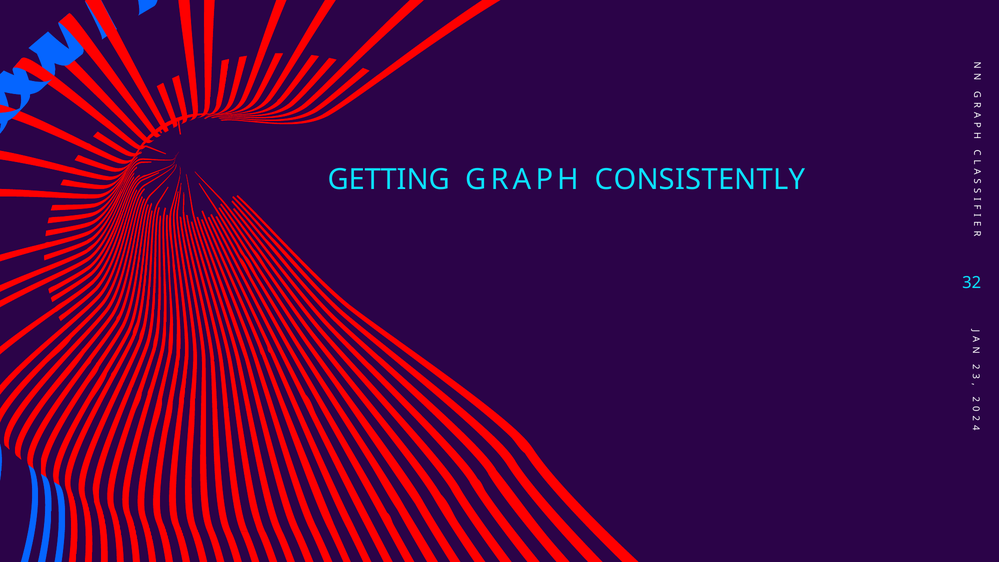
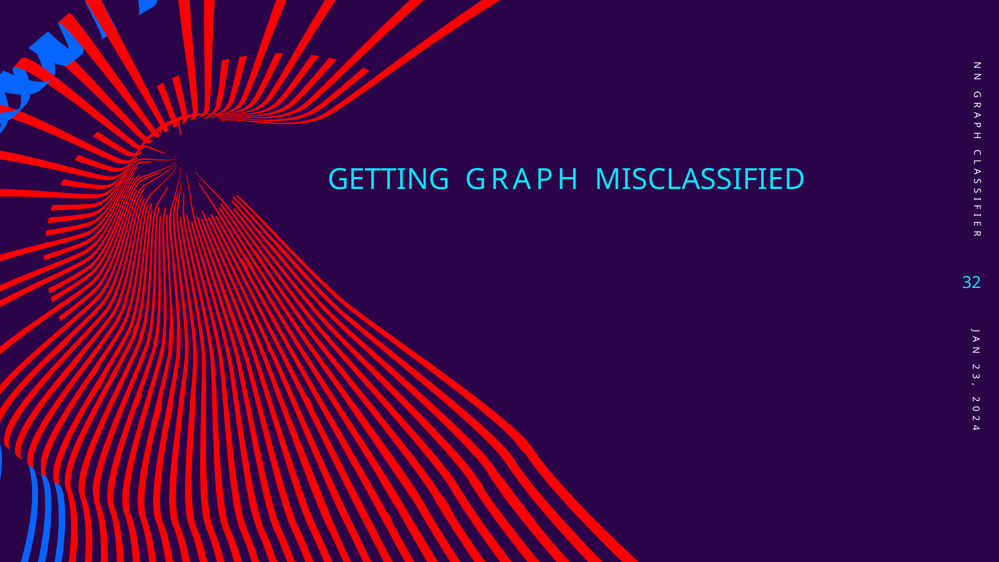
CONSISTENTLY: CONSISTENTLY -> MISCLASSIFIED (700, 179)
